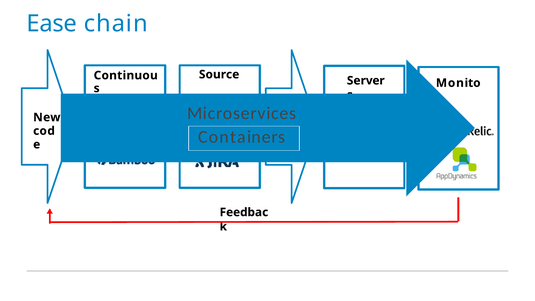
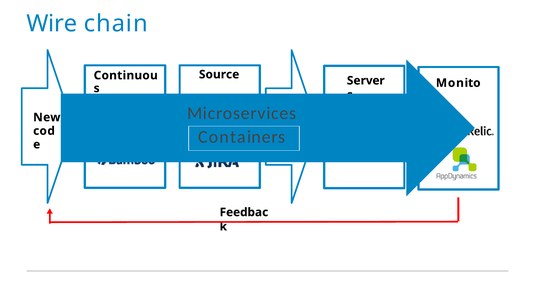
Ease: Ease -> Wire (52, 24)
